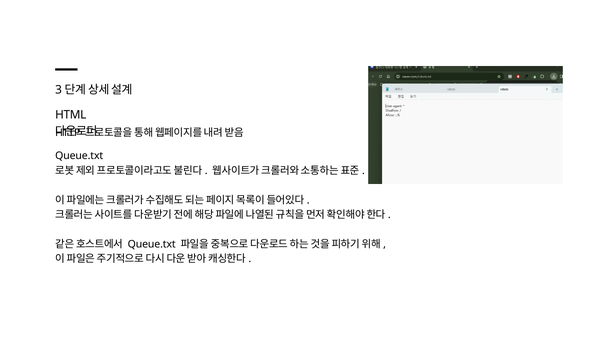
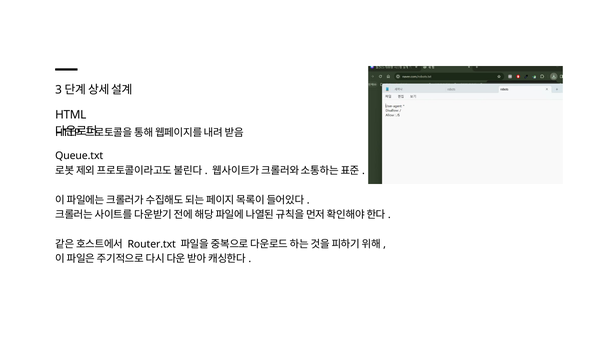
Queue.txt: Queue.txt -> Router.txt (152, 244)
